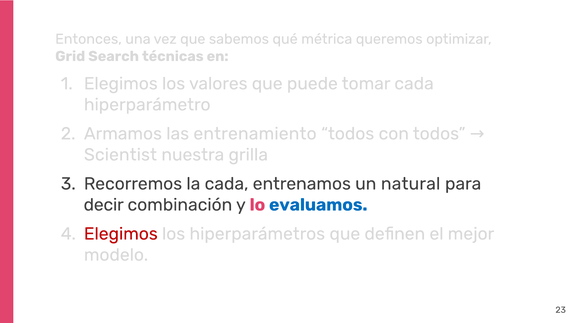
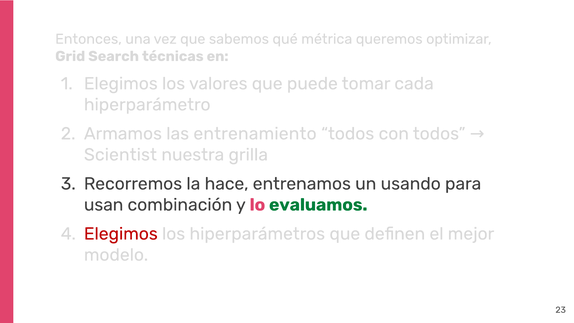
la cada: cada -> hace (227, 184)
natural: natural -> usando (411, 184)
decir: decir -> usan (104, 205)
evaluamos colour: blue -> green (318, 205)
